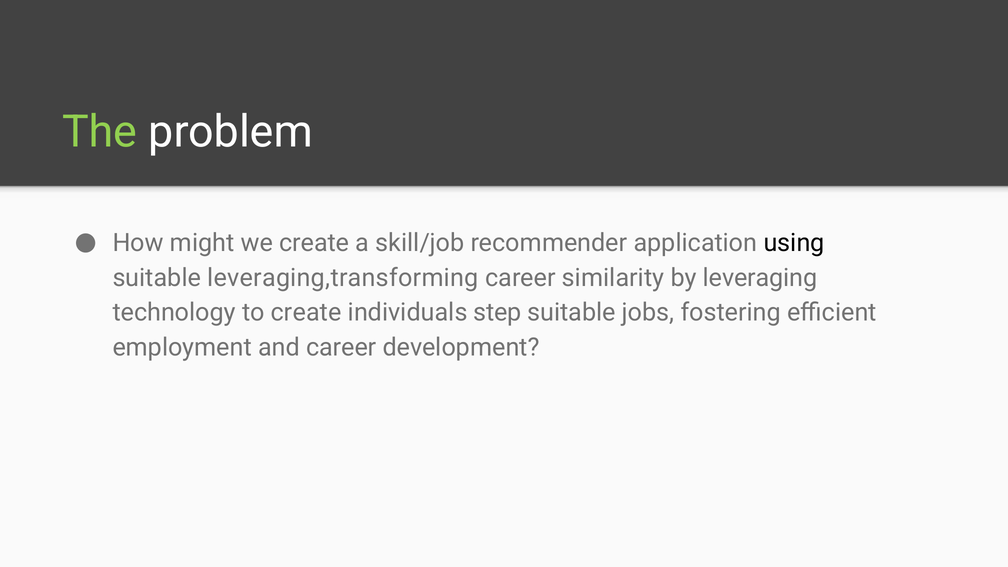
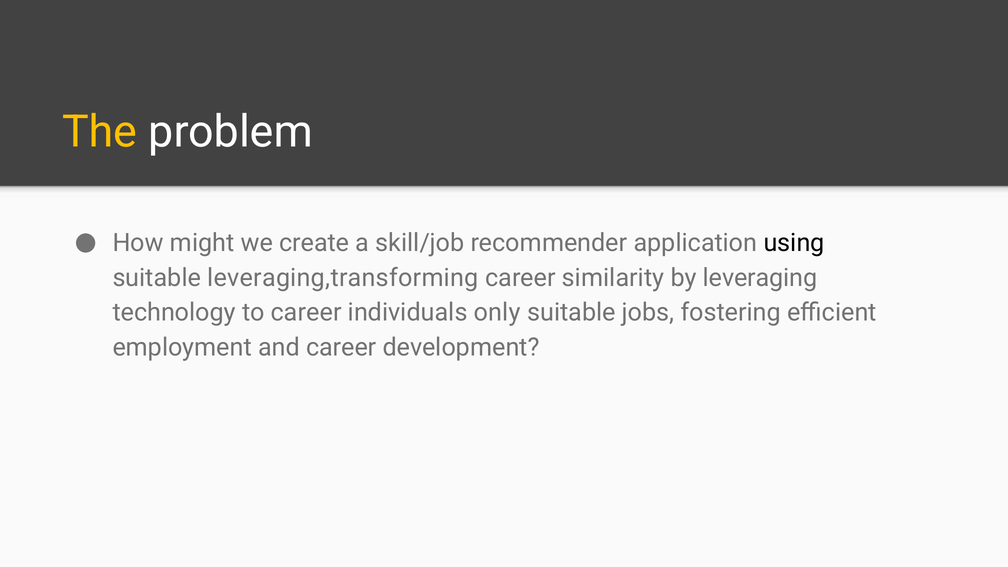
The colour: light green -> yellow (100, 132)
to create: create -> career (306, 313)
step: step -> only (497, 313)
